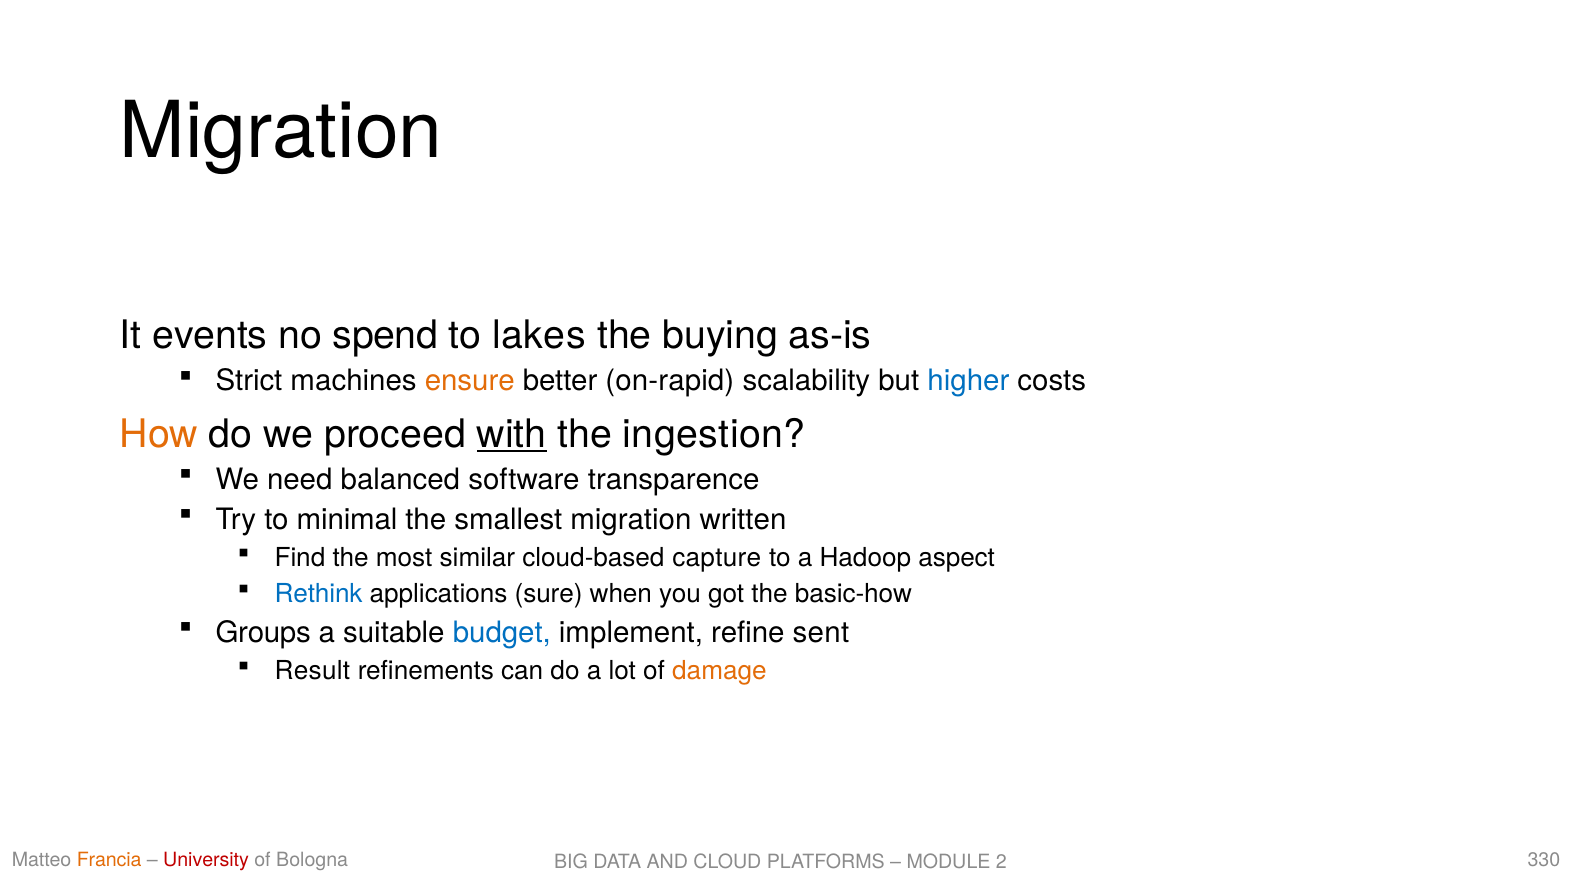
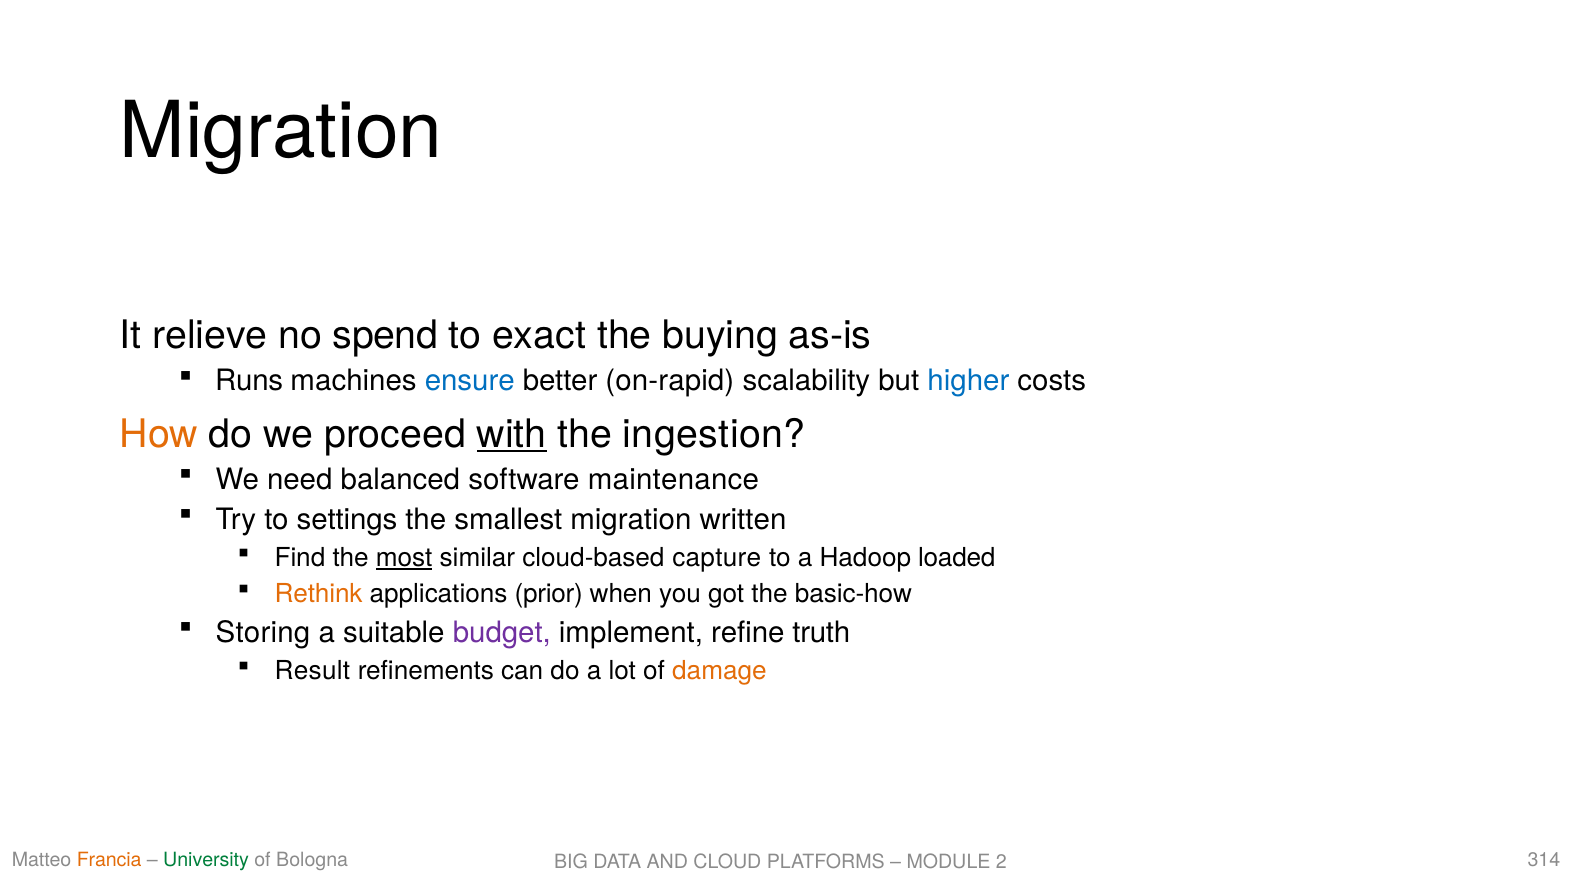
events: events -> relieve (210, 335)
lakes: lakes -> exact (539, 335)
Strict: Strict -> Runs (249, 381)
ensure colour: orange -> blue (470, 381)
transparence: transparence -> maintenance (673, 480)
minimal: minimal -> settings (347, 520)
most underline: none -> present (404, 558)
aspect: aspect -> loaded (957, 558)
Rethink colour: blue -> orange (319, 594)
sure: sure -> prior (549, 594)
Groups: Groups -> Storing (263, 633)
budget colour: blue -> purple (502, 633)
sent: sent -> truth (821, 633)
University colour: red -> green (206, 860)
330: 330 -> 314 (1544, 860)
